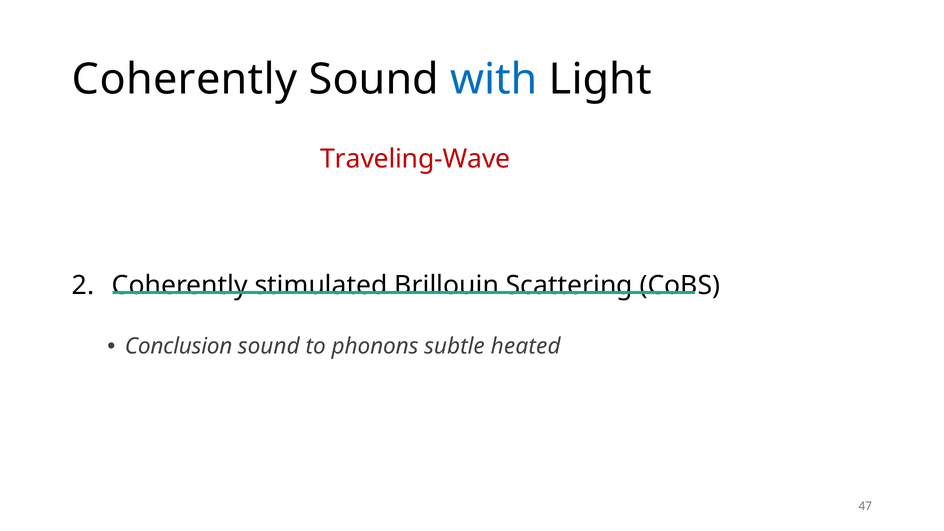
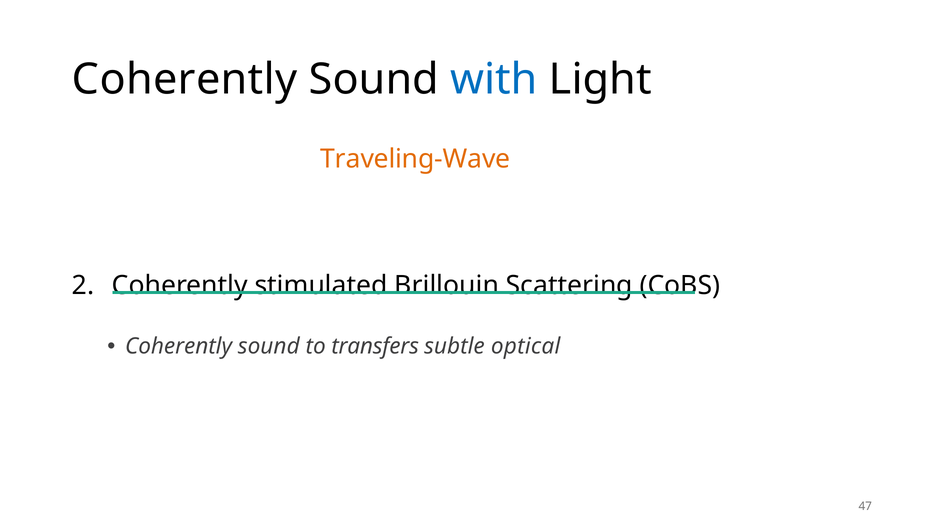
Traveling-Wave colour: red -> orange (415, 159)
Conclusion: Conclusion -> Coherently (179, 346)
to phonons: phonons -> transfers (375, 346)
subtle heated: heated -> optical (526, 346)
